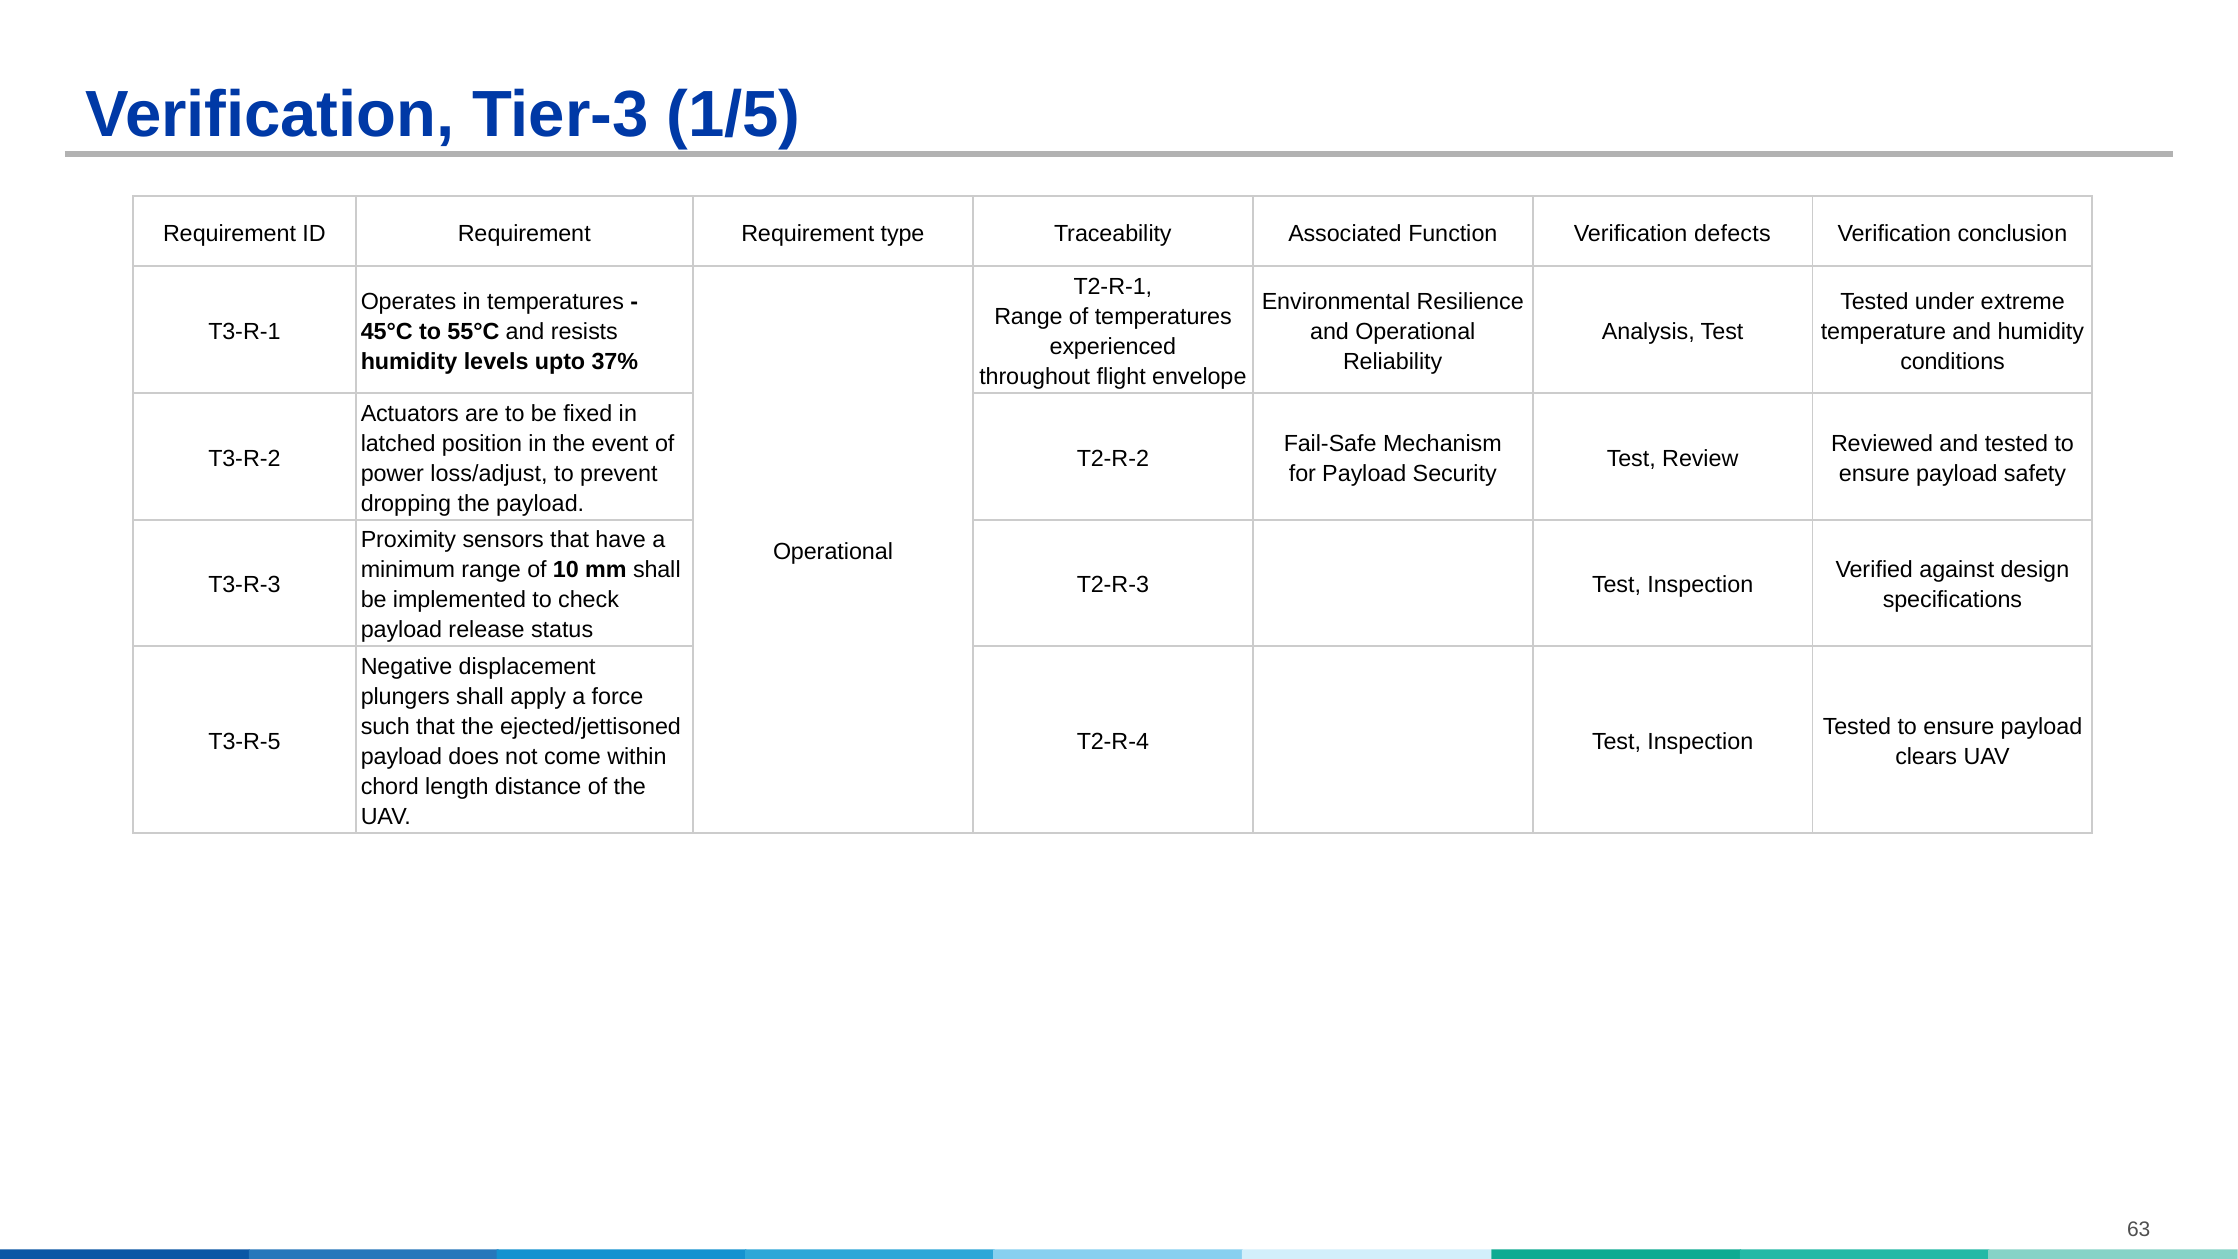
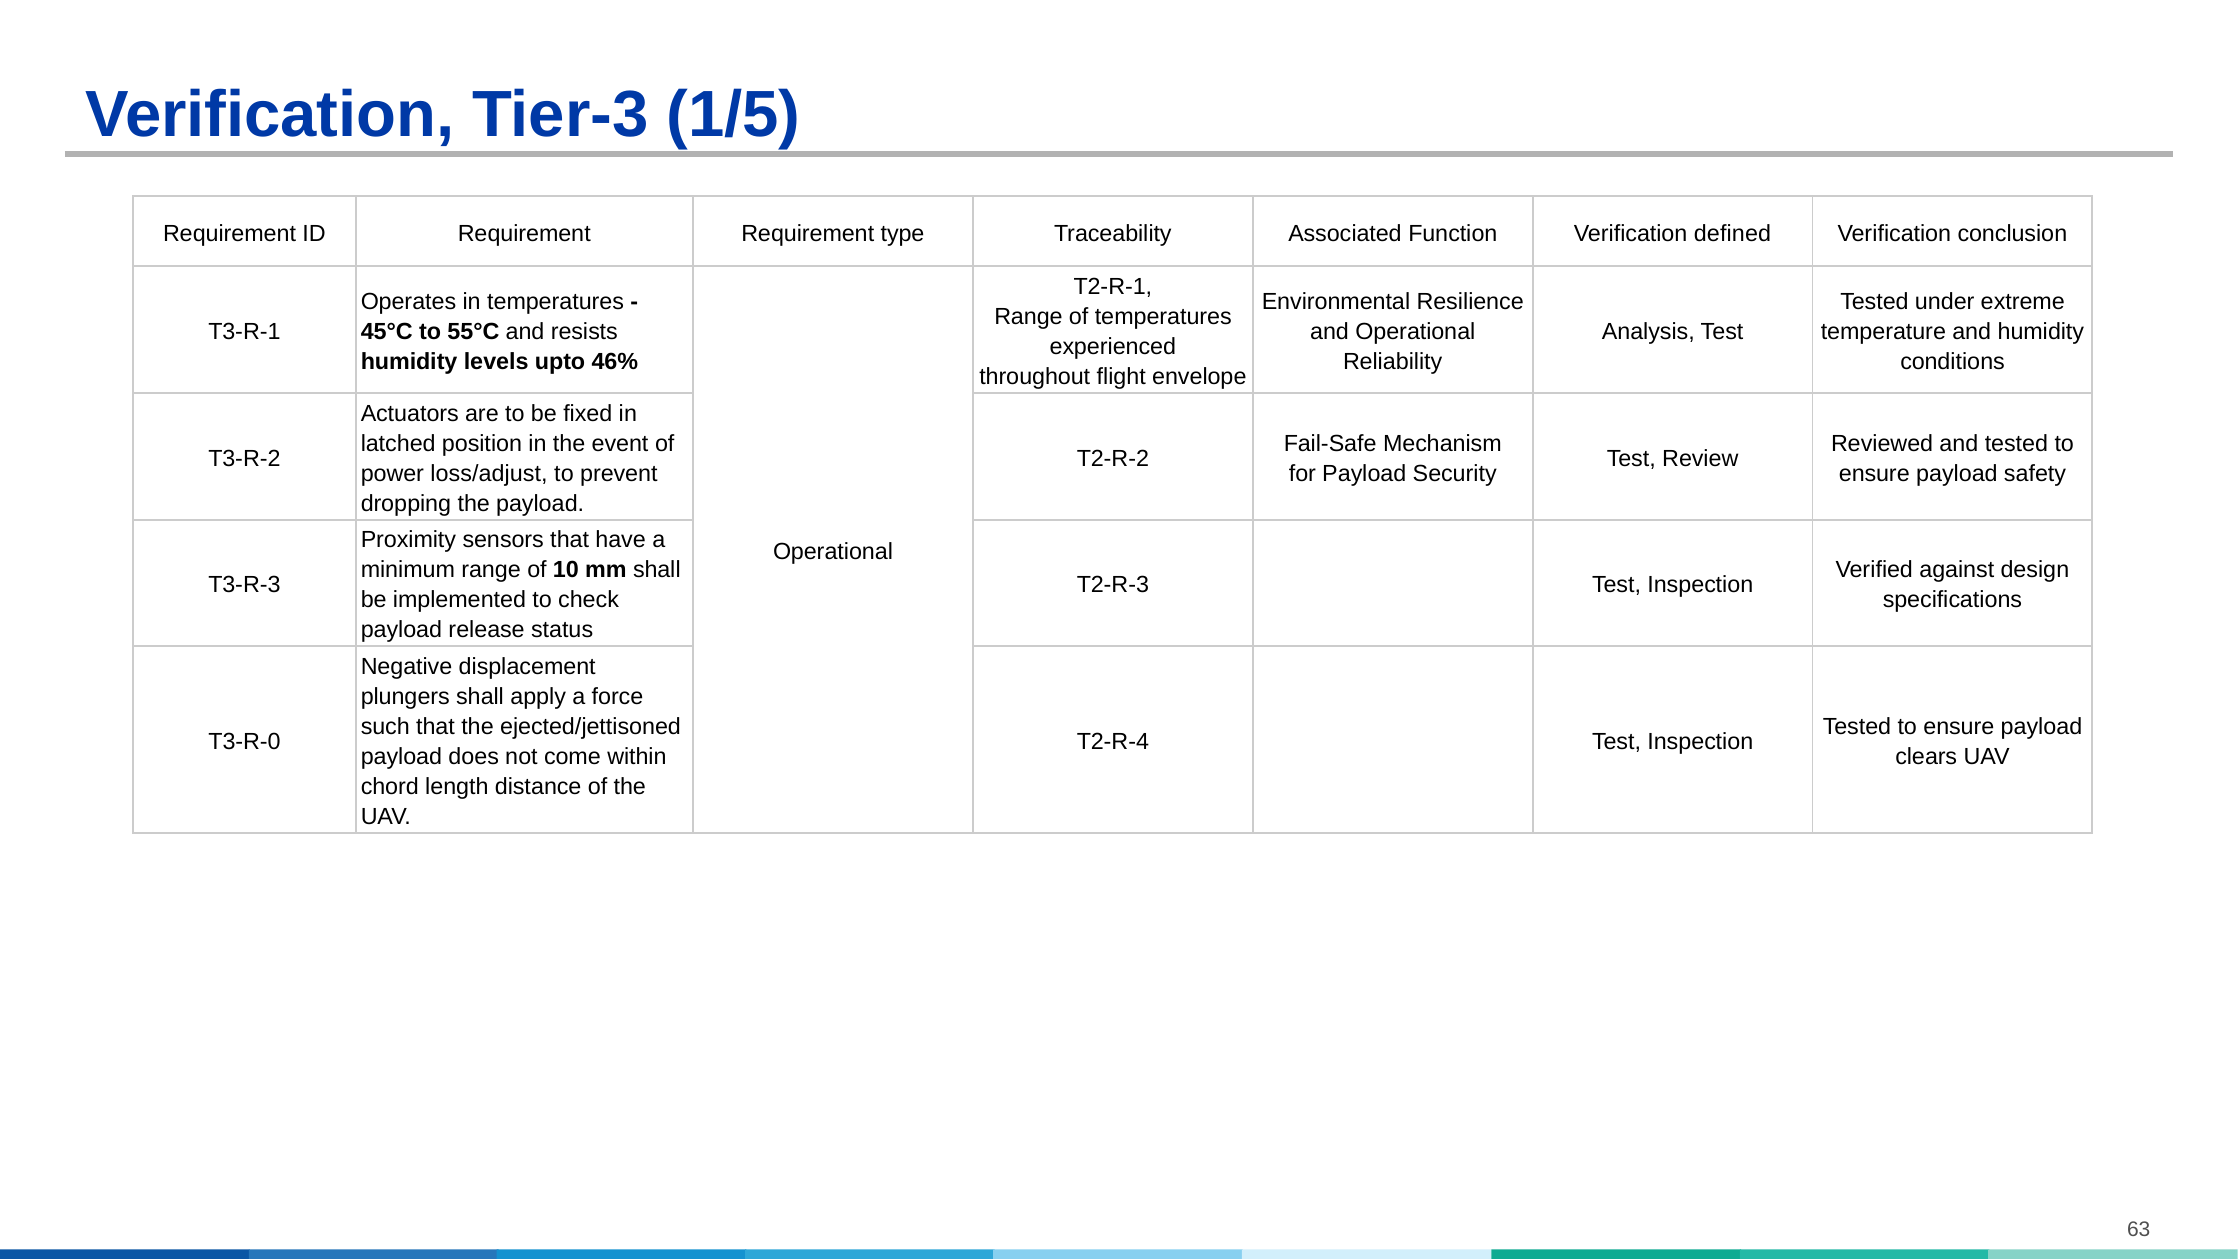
defects: defects -> defined (1733, 233)
37%: 37% -> 46% (615, 362)
T3-R-5: T3-R-5 -> T3-R-0 (244, 742)
